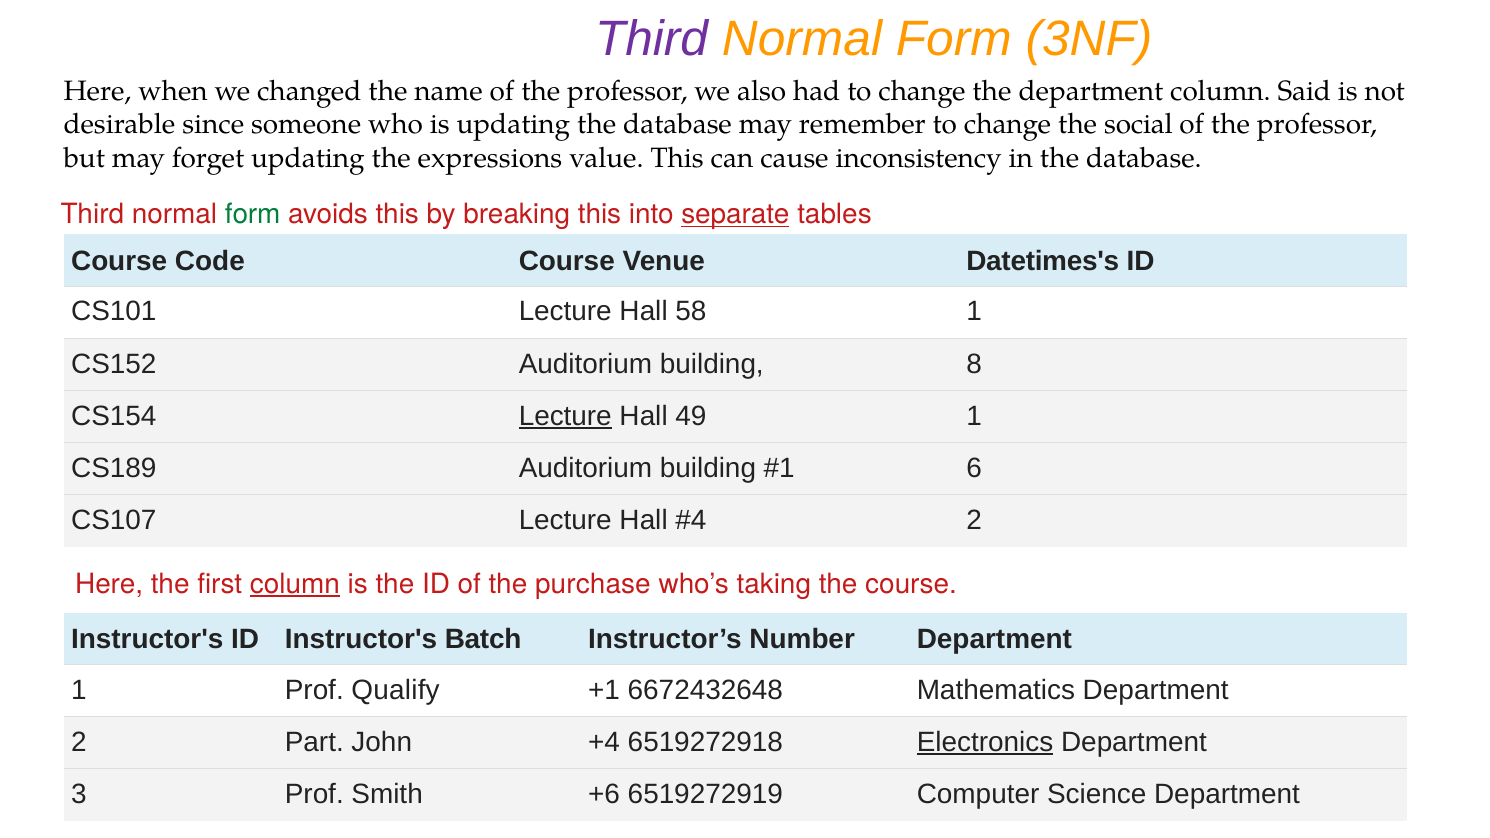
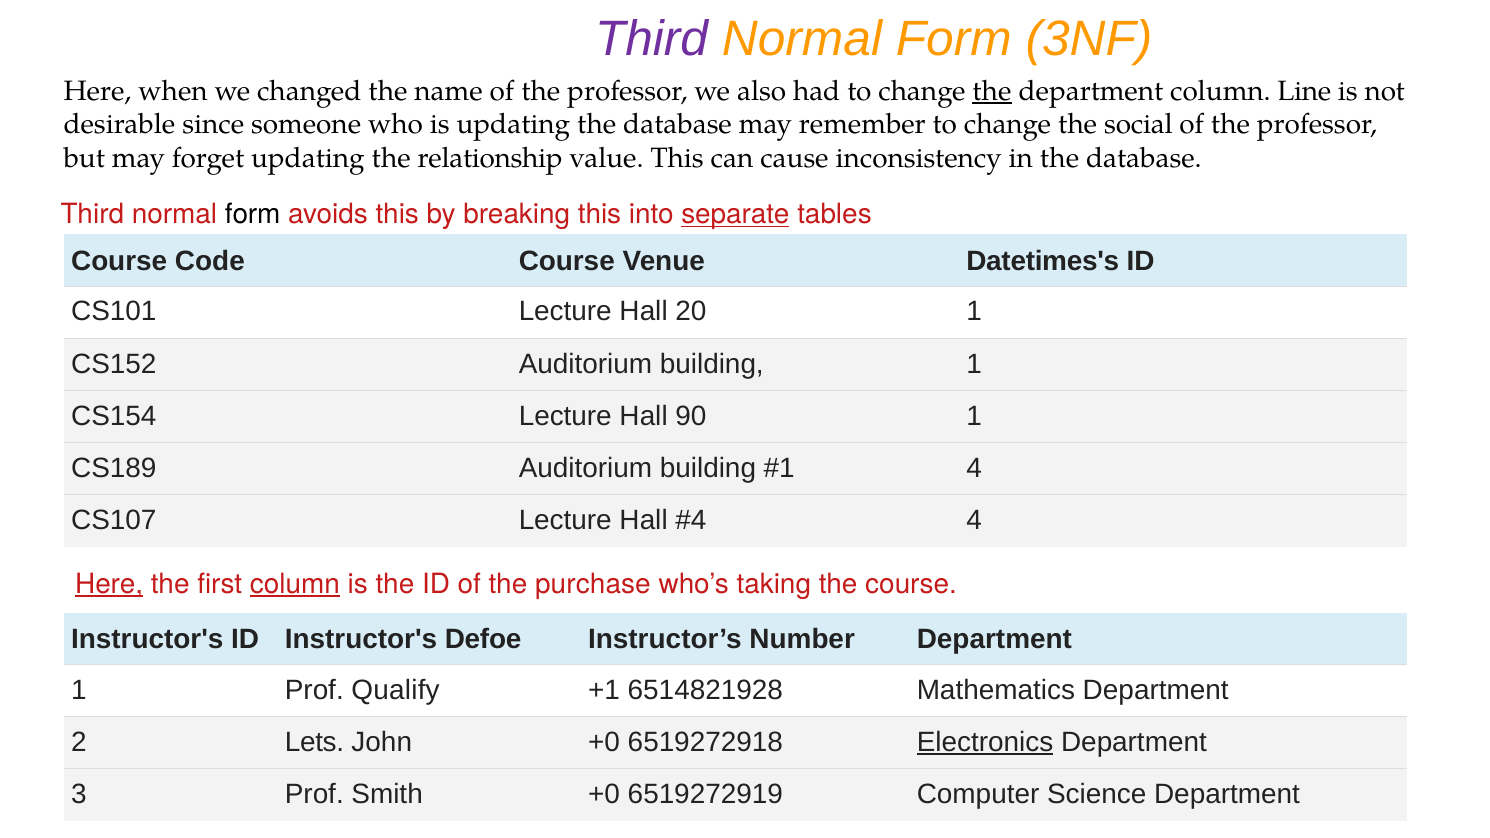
the underline: none -> present (992, 91)
Said: Said -> Line (1304, 91)
expressions: expressions -> relationship (490, 158)
form colour: green -> black (253, 214)
58: 58 -> 20 (691, 312)
building 8: 8 -> 1 (974, 364)
Lecture underline: present -> none (565, 416)
49: 49 -> 90 (691, 416)
6: 6 -> 4 (974, 468)
2: 2 -> 4 (974, 520)
Here underline: none -> present (109, 584)
Batch: Batch -> Defoe (483, 639)
6672432648: 6672432648 -> 6514821928 (705, 690)
Part: Part -> Lets (314, 742)
John +4: +4 -> +0 (604, 742)
Smith +6: +6 -> +0 (604, 794)
